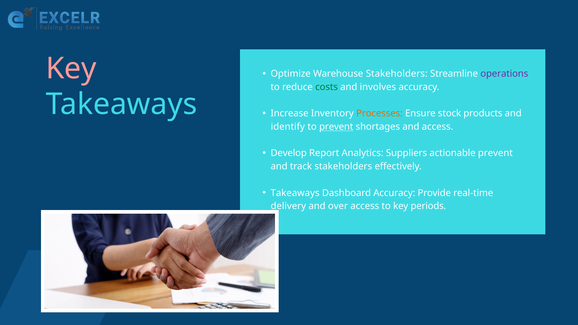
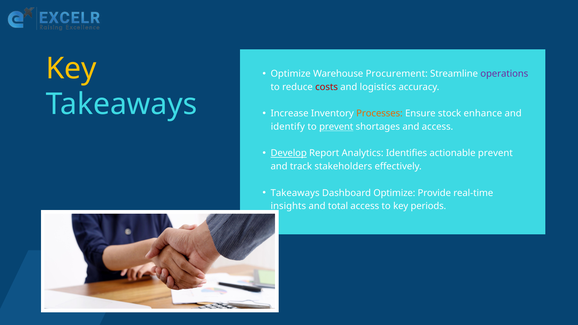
Key colour: pink -> yellow (71, 68)
Warehouse Stakeholders: Stakeholders -> Procurement (397, 74)
costs colour: green -> red (327, 87)
involves: involves -> logistics (378, 87)
products: products -> enhance (483, 114)
Develop underline: none -> present (289, 153)
Suppliers: Suppliers -> Identifies (407, 153)
Dashboard Accuracy: Accuracy -> Optimize (394, 193)
delivery: delivery -> insights (288, 206)
over: over -> total (338, 206)
